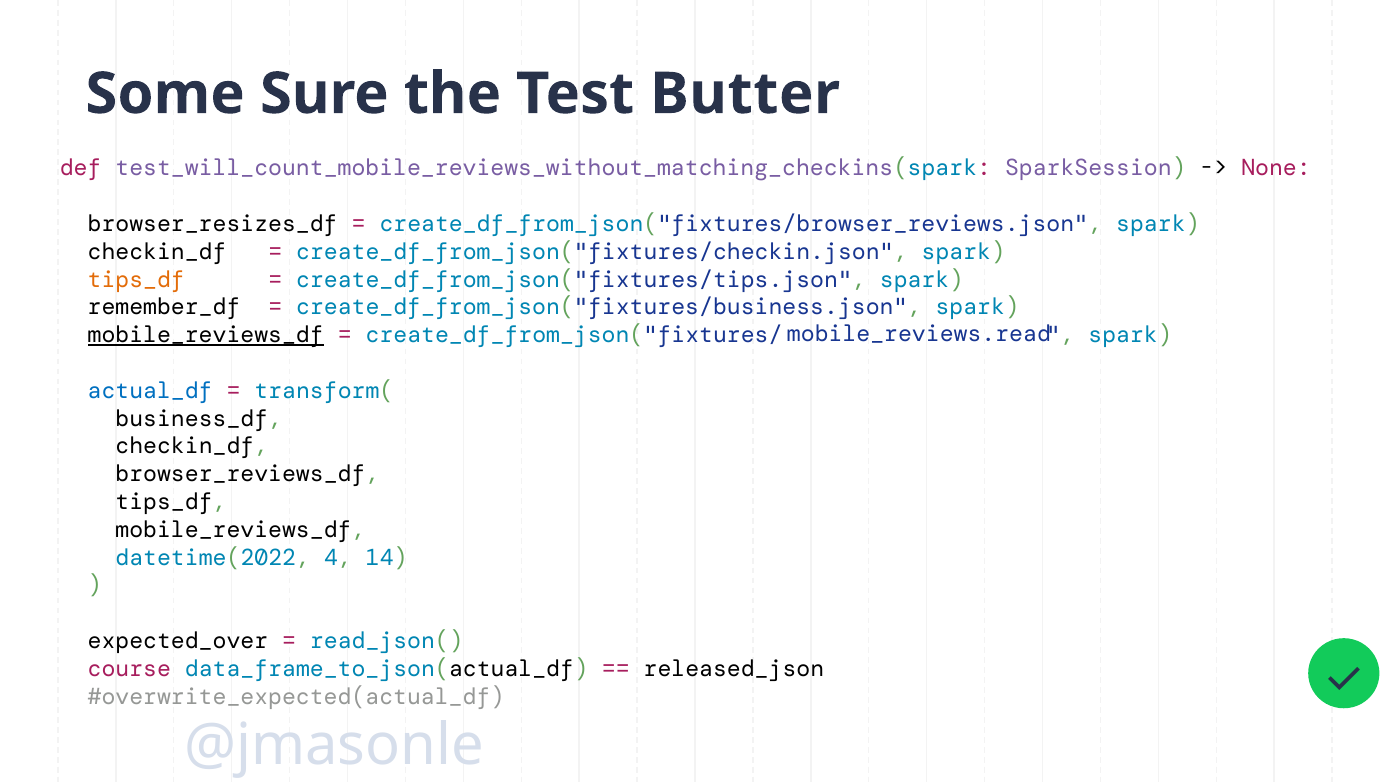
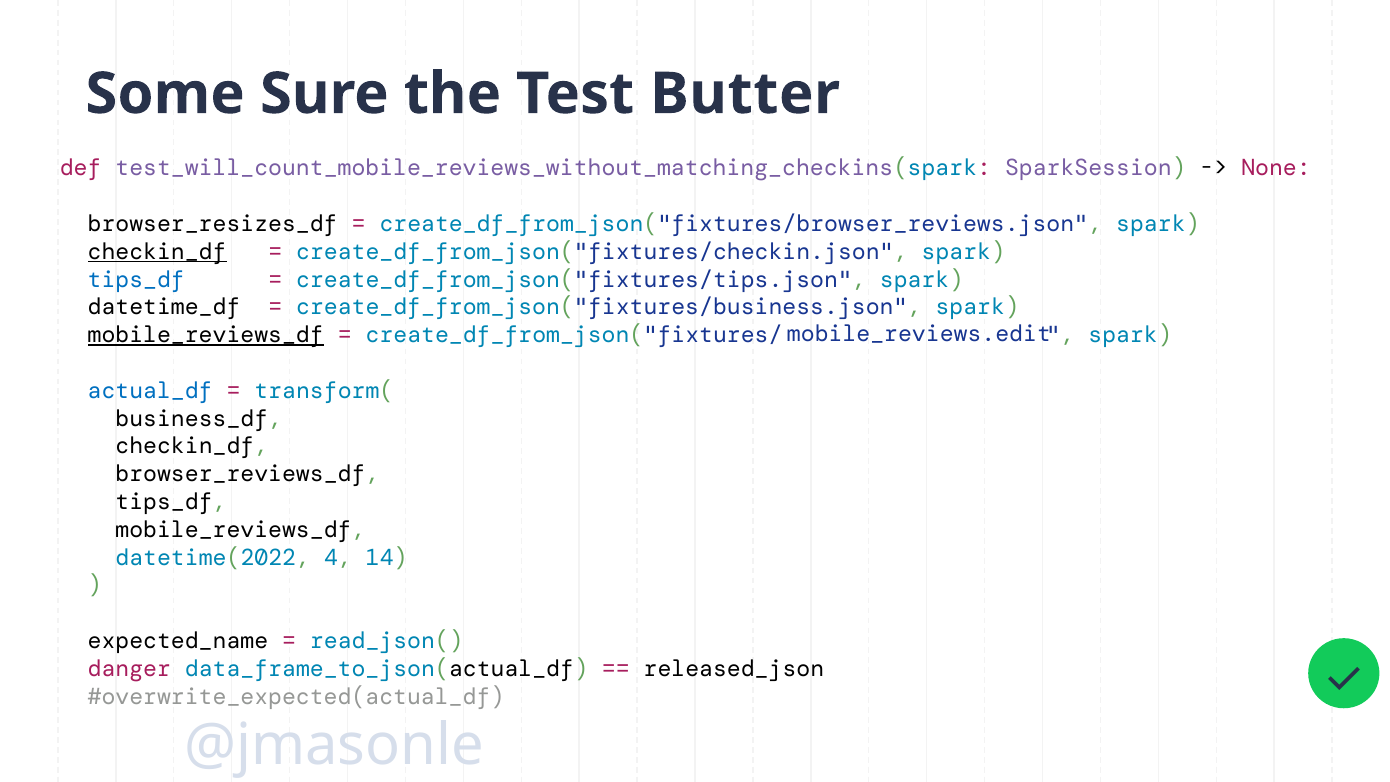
checkin_df underline: none -> present (157, 252)
tips_df colour: orange -> blue (136, 279)
remember_df: remember_df -> datetime_df (164, 307)
mobile_reviews.read: mobile_reviews.read -> mobile_reviews.edit (919, 334)
expected_over: expected_over -> expected_name (178, 641)
course: course -> danger (129, 669)
